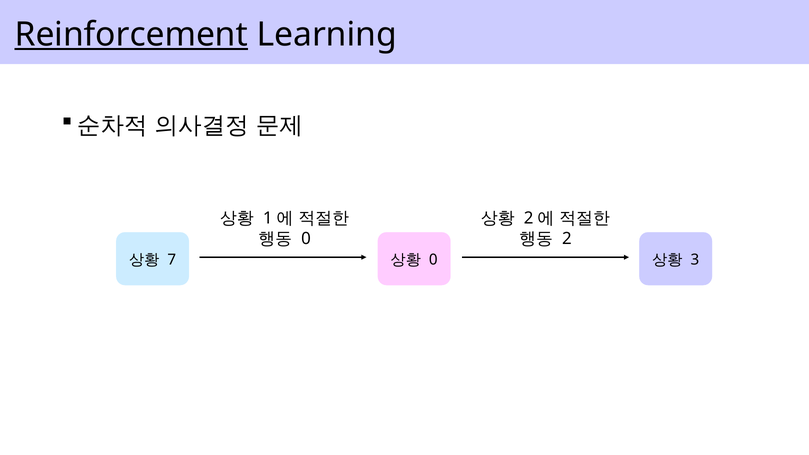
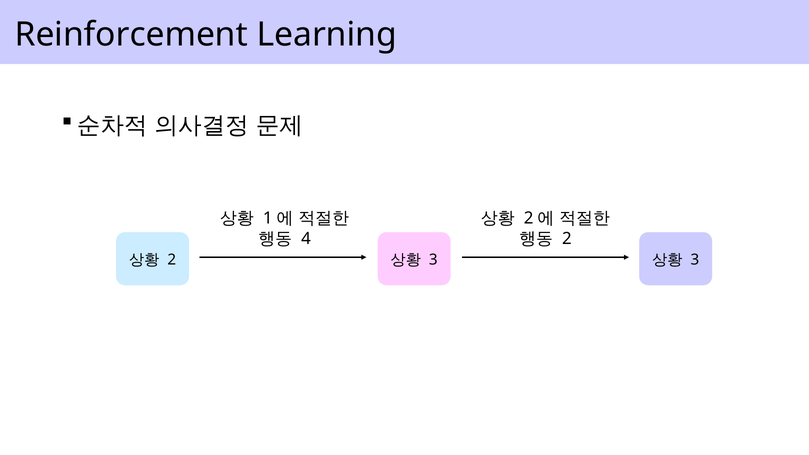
Reinforcement underline: present -> none (131, 34)
0: 0 -> 4 (306, 239)
7: 7 -> 2 (172, 260)
0: 0 -> 3 (433, 260)
